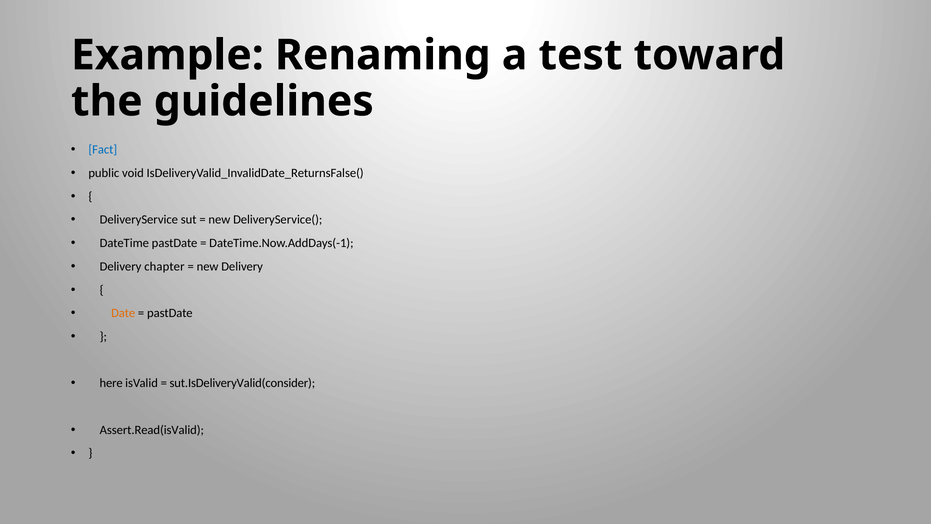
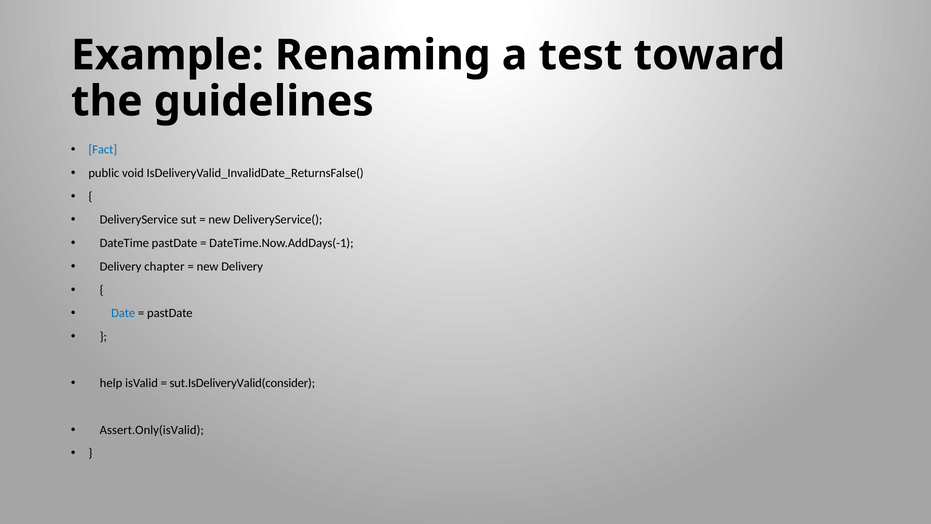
Date colour: orange -> blue (123, 313)
here: here -> help (111, 383)
Assert.Read(isValid: Assert.Read(isValid -> Assert.Only(isValid (152, 430)
